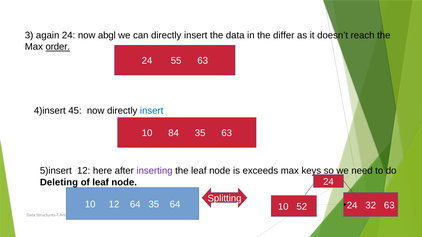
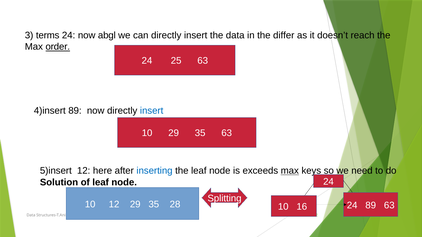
again: again -> terms (48, 35)
55: 55 -> 25 (176, 61)
4)insert 45: 45 -> 89 (75, 111)
10 84: 84 -> 29 (174, 133)
inserting colour: purple -> blue (155, 171)
max underline: none -> present (290, 171)
Deleting: Deleting -> Solution (59, 183)
12 64: 64 -> 29 (135, 205)
35 64: 64 -> 28 (175, 205)
52: 52 -> 16 (302, 207)
24 32: 32 -> 89 (371, 206)
